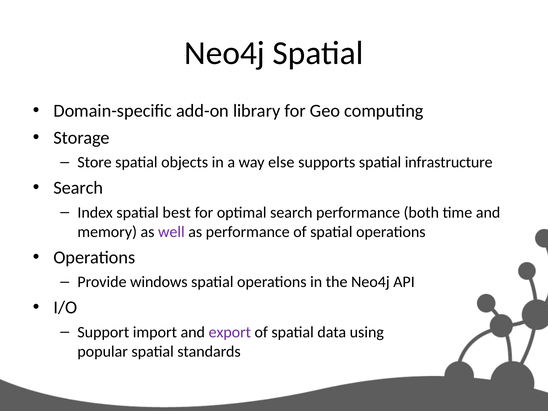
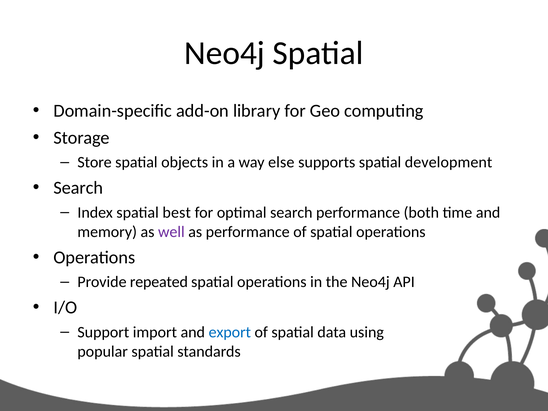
infrastructure: infrastructure -> development (449, 162)
windows: windows -> repeated (159, 282)
export colour: purple -> blue (230, 332)
